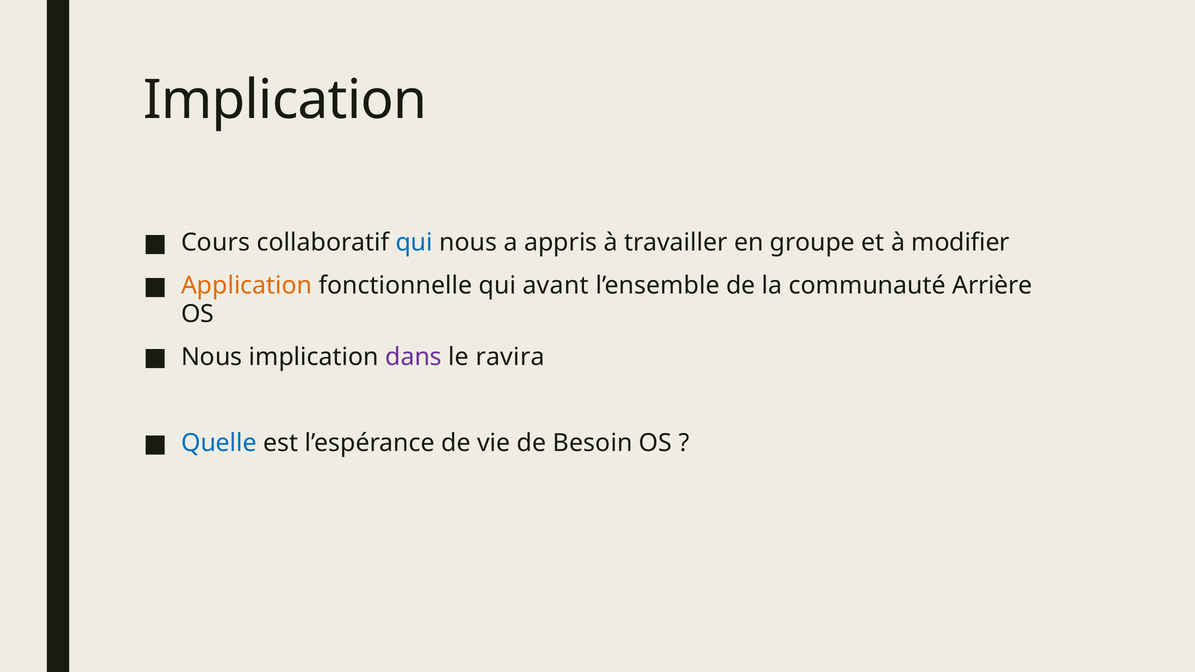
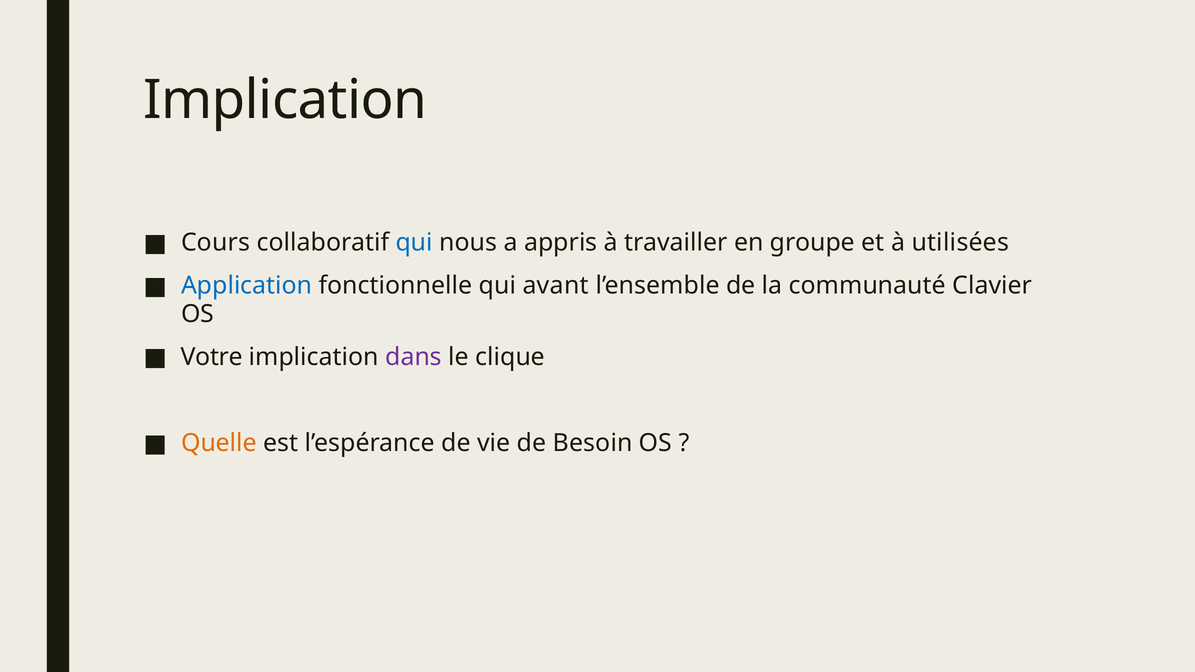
modifier: modifier -> utilisées (960, 243)
Application colour: orange -> blue (247, 286)
Arrière: Arrière -> Clavier (992, 286)
Nous: Nous -> Votre (212, 357)
ravira: ravira -> clique (510, 357)
Quelle colour: blue -> orange (219, 443)
